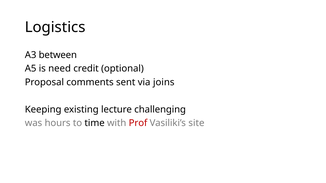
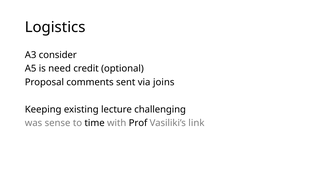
between: between -> consider (58, 55)
hours: hours -> sense (58, 123)
Prof colour: red -> black (138, 123)
site: site -> link (196, 123)
